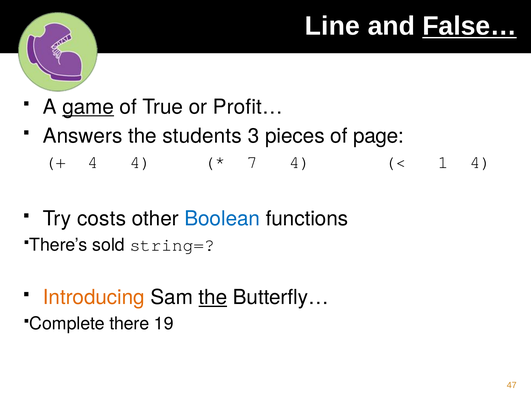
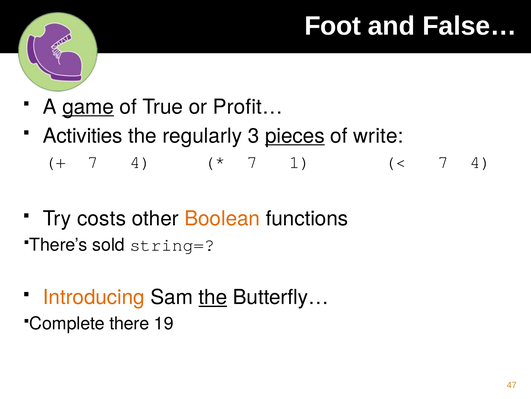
Line: Line -> Foot (333, 26)
False… underline: present -> none (470, 26)
Answers: Answers -> Activities (83, 136)
students: students -> regularly (202, 136)
pieces underline: none -> present (295, 136)
page: page -> write (378, 136)
4: 4 -> 7 (93, 162)
7 4: 4 -> 1 (300, 162)
1: 1 -> 7 (443, 162)
Boolean colour: blue -> orange (222, 218)
